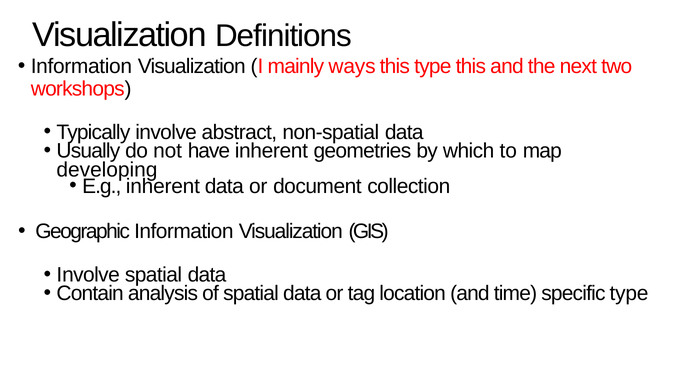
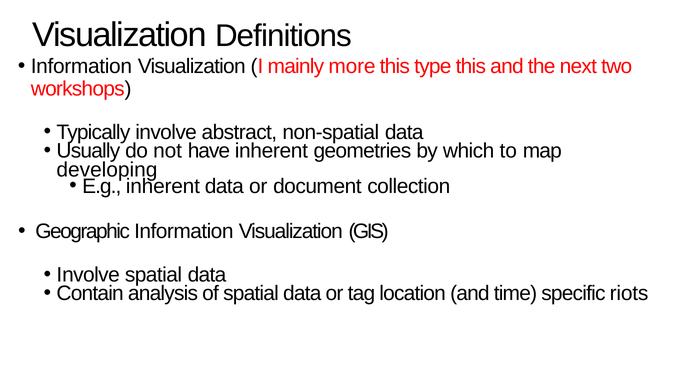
ways: ways -> more (352, 67)
specific type: type -> riots (629, 294)
